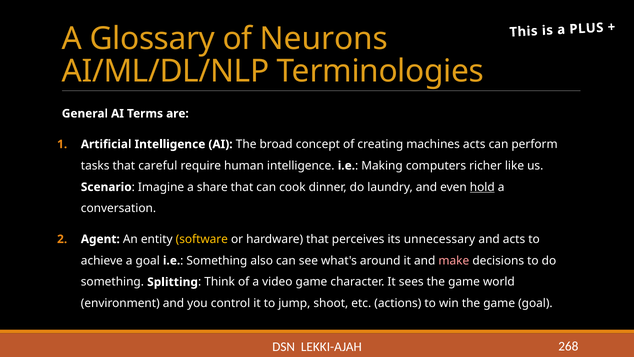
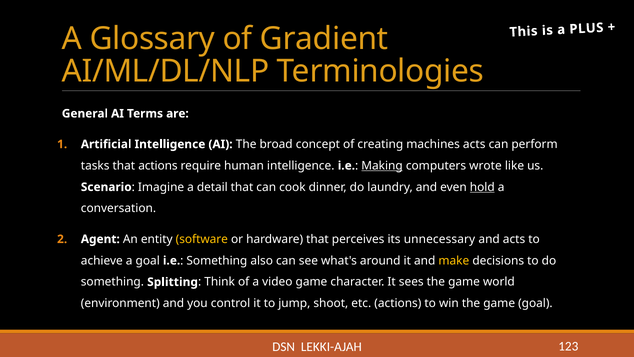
Neurons: Neurons -> Gradient (324, 39)
that careful: careful -> actions (158, 165)
Making underline: none -> present (382, 165)
richer: richer -> wrote (485, 165)
share: share -> detail (212, 187)
make colour: pink -> yellow (454, 260)
268: 268 -> 123 (568, 346)
